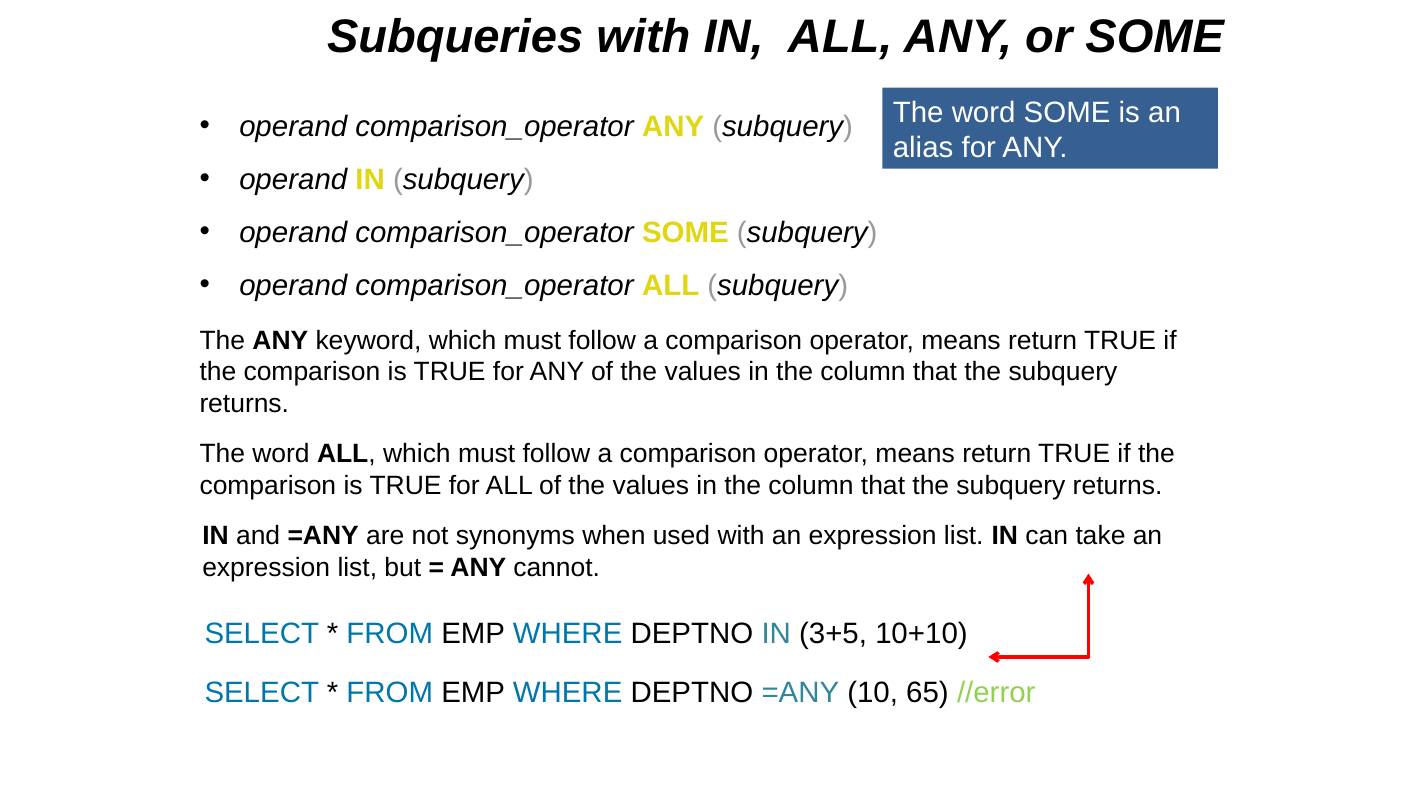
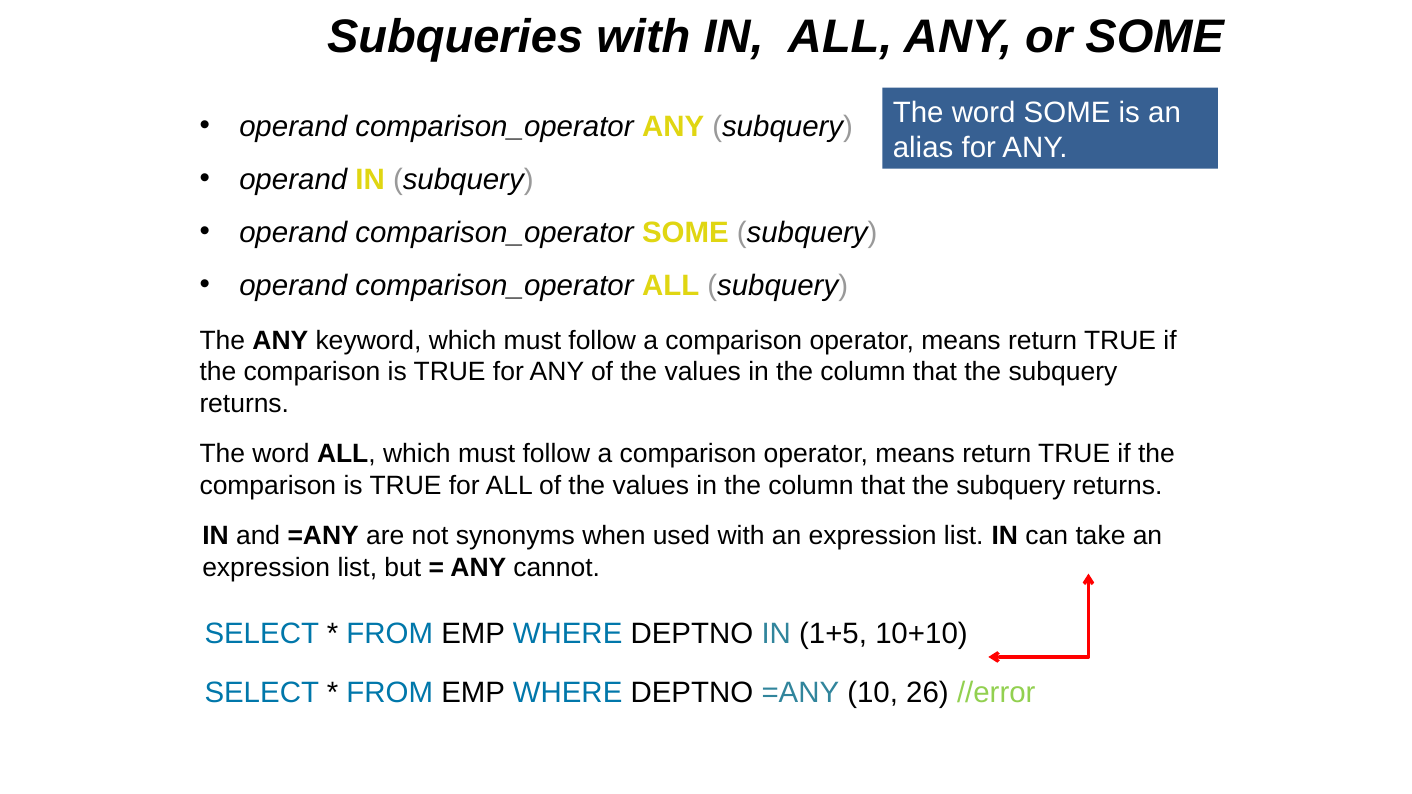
3+5: 3+5 -> 1+5 (833, 634)
65: 65 -> 26 (927, 694)
